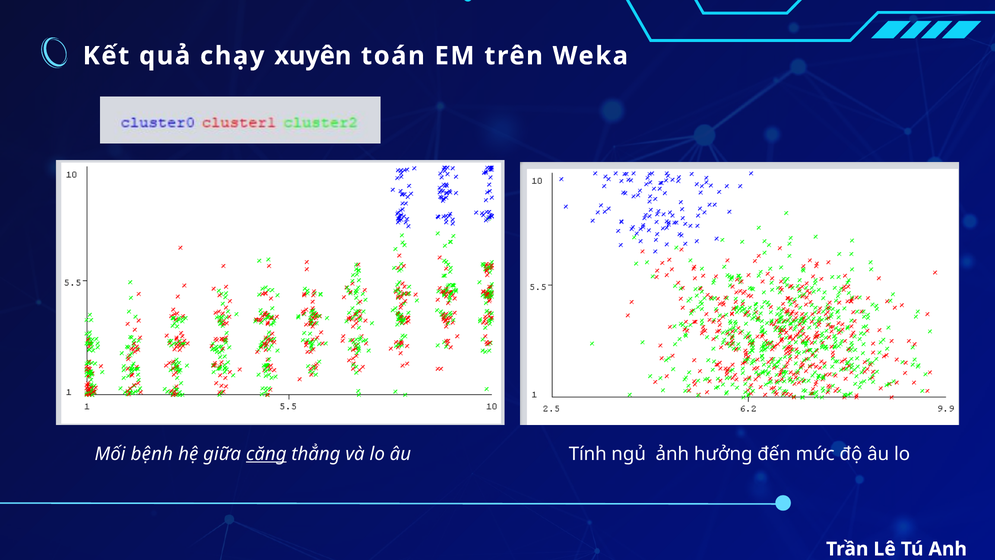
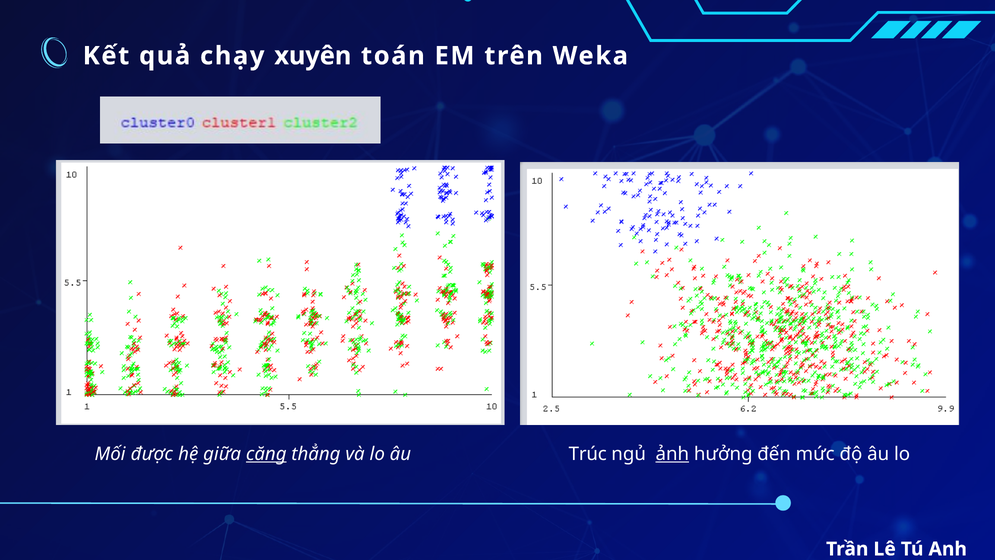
bệnh: bệnh -> được (152, 454)
Tính: Tính -> Trúc (588, 454)
ảnh underline: none -> present (672, 454)
